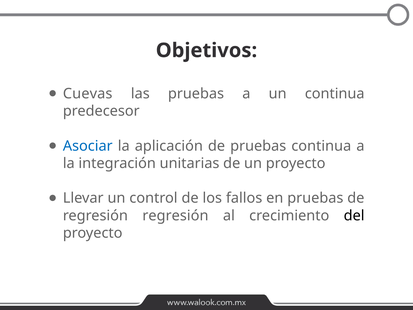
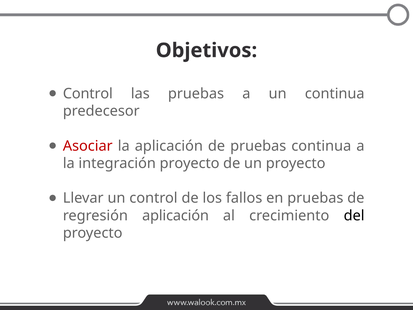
Cuevas: Cuevas -> Control (88, 93)
Asociar colour: blue -> red (88, 146)
integración unitarias: unitarias -> proyecto (190, 163)
regresión regresión: regresión -> aplicación (176, 215)
